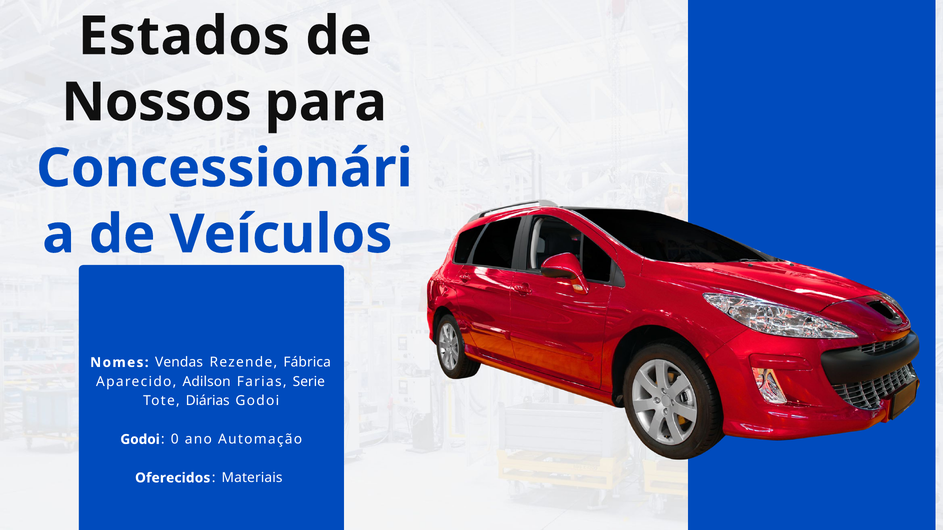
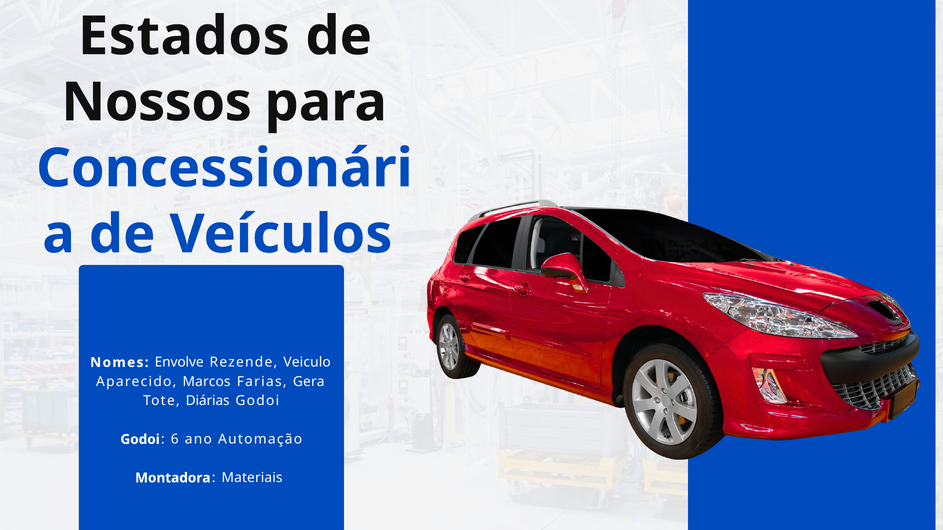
Vendas: Vendas -> Envolve (179, 363)
Fábrica: Fábrica -> Veiculo (307, 363)
Adilson: Adilson -> Marcos (207, 382)
Serie: Serie -> Gera (309, 382)
0: 0 -> 6 (175, 440)
Oferecidos: Oferecidos -> Montadora (173, 478)
